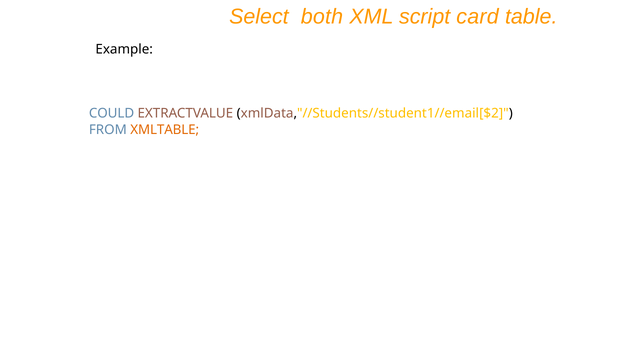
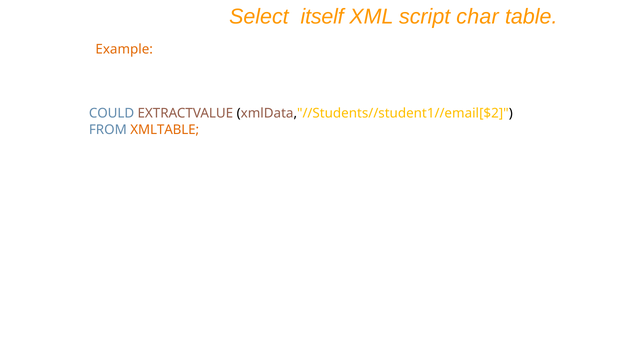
both: both -> itself (322, 17)
card: card -> char (478, 17)
Example colour: black -> orange (124, 49)
